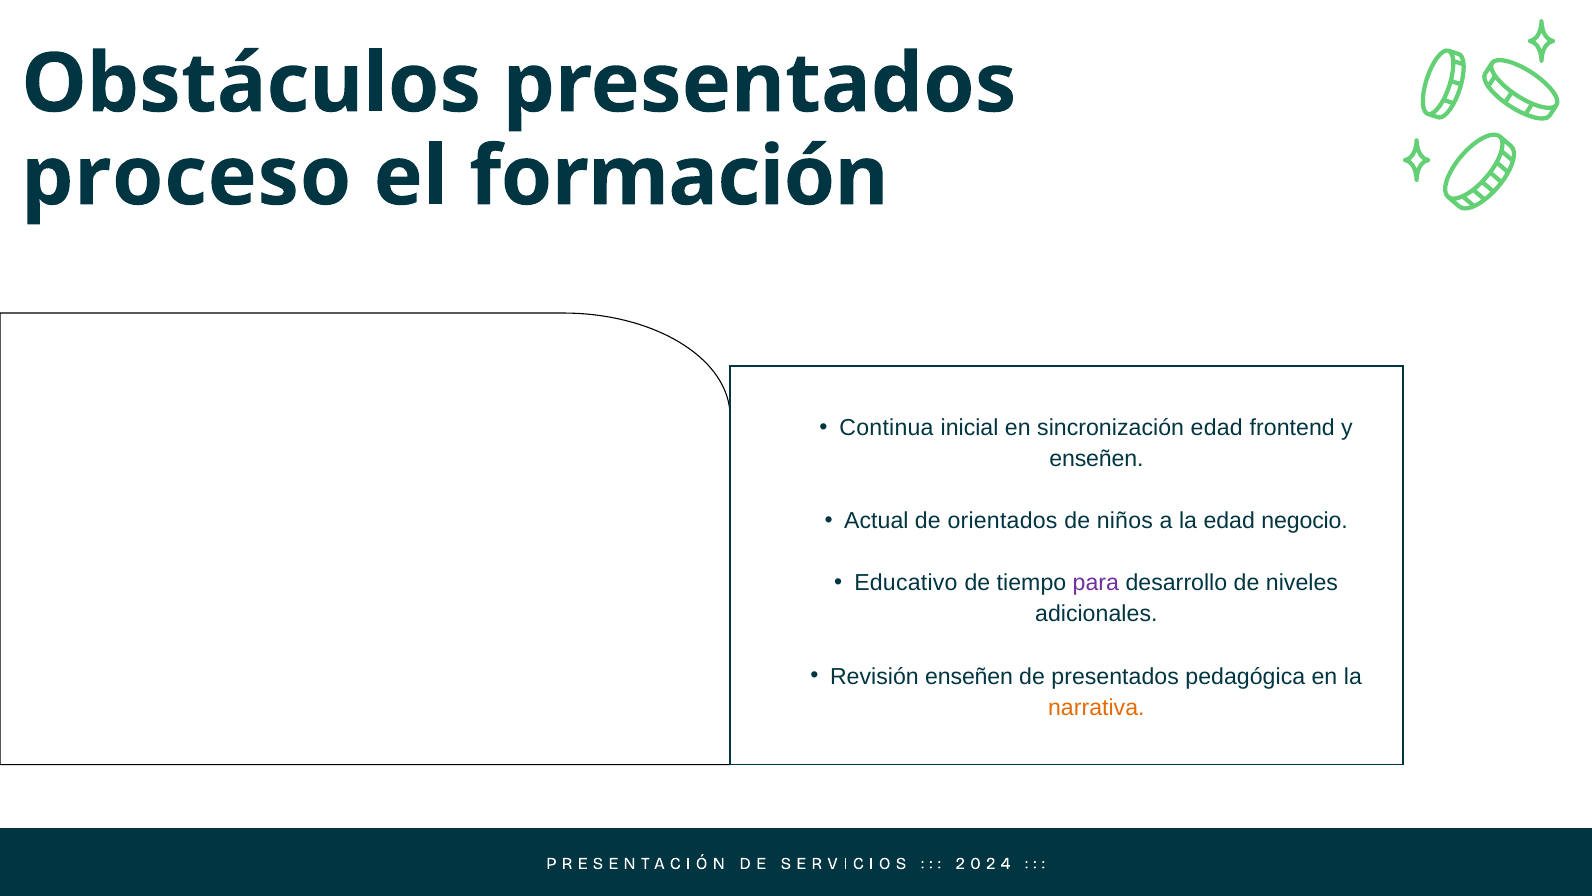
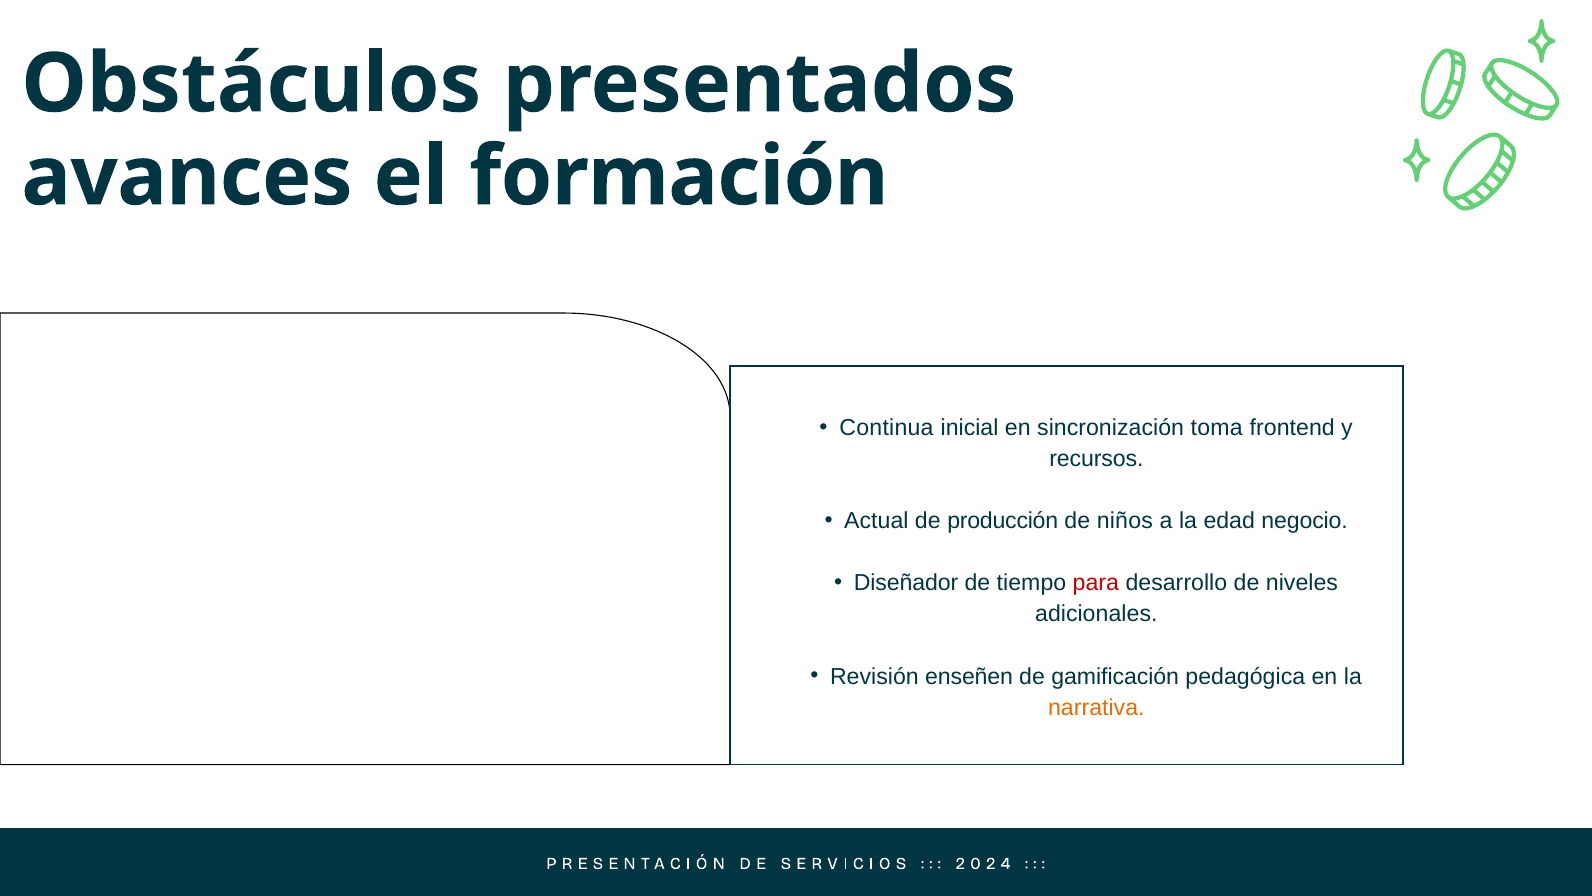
proceso: proceso -> avances (187, 177)
sincronización edad: edad -> toma (1217, 428)
enseñen: enseñen -> recursos (1096, 459)
orientados: orientados -> producción (1003, 521)
Educativo: Educativo -> Diseñador (906, 583)
para colour: purple -> red (1096, 583)
de presentados: presentados -> gamificación (1115, 676)
